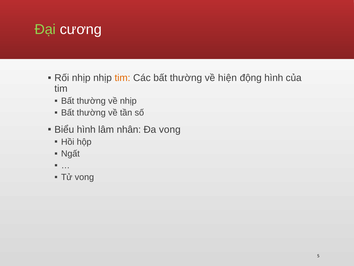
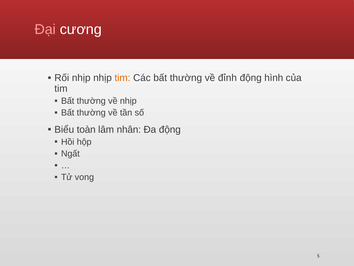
Đại colour: light green -> pink (45, 29)
hiện: hiện -> đỉnh (227, 78)
Biểu hình: hình -> toàn (86, 129)
Đa vong: vong -> động (170, 129)
